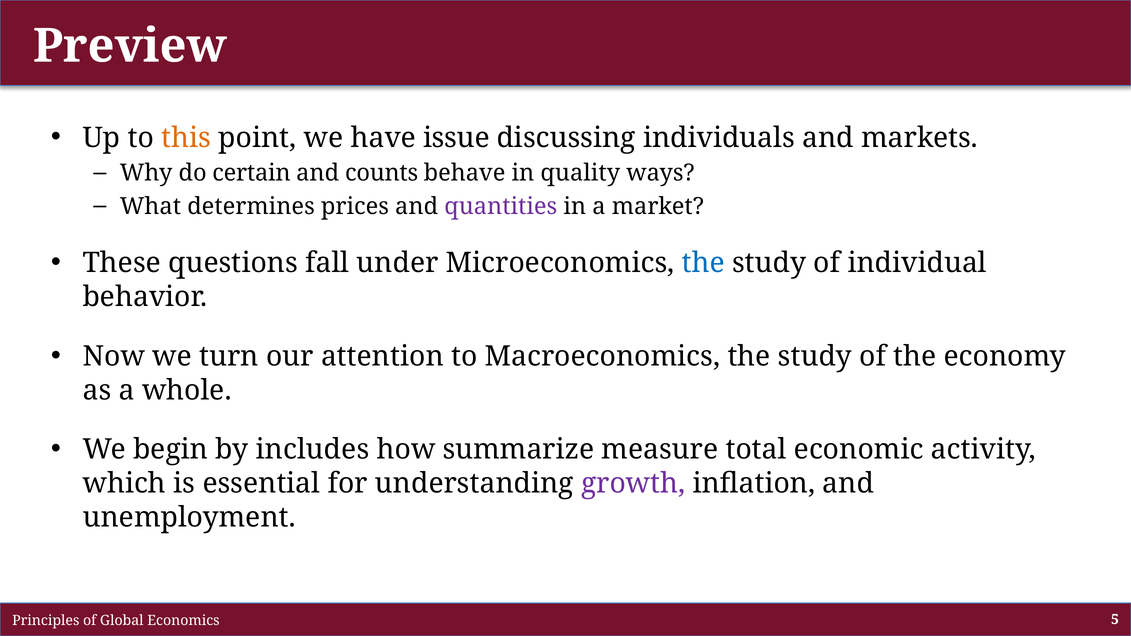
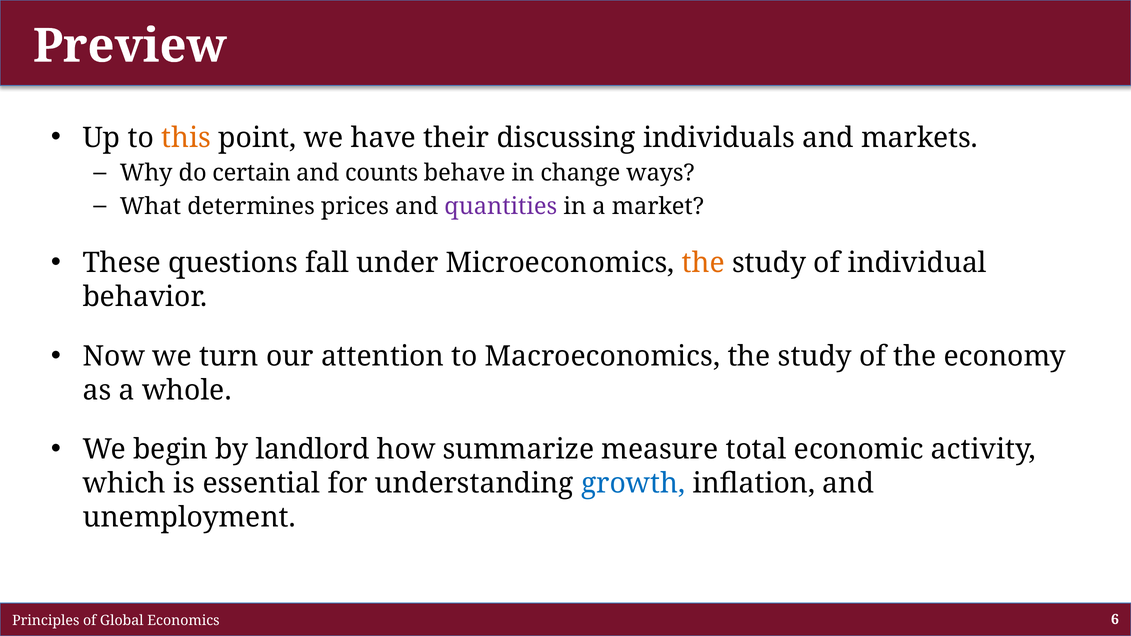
issue: issue -> their (456, 138)
quality: quality -> change (580, 173)
the colour: blue -> orange (703, 263)
includes: includes -> landlord (313, 450)
growth colour: purple -> blue (633, 484)
5: 5 -> 6 (1115, 620)
